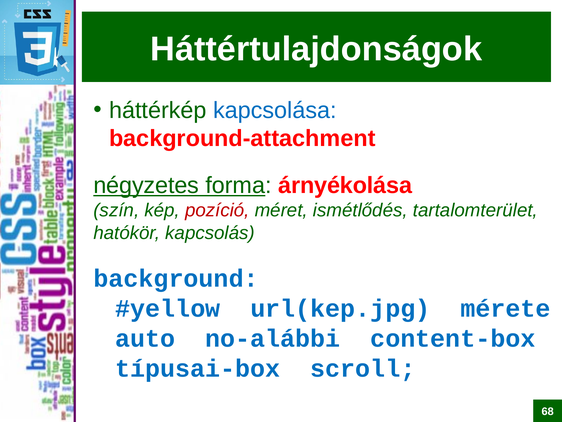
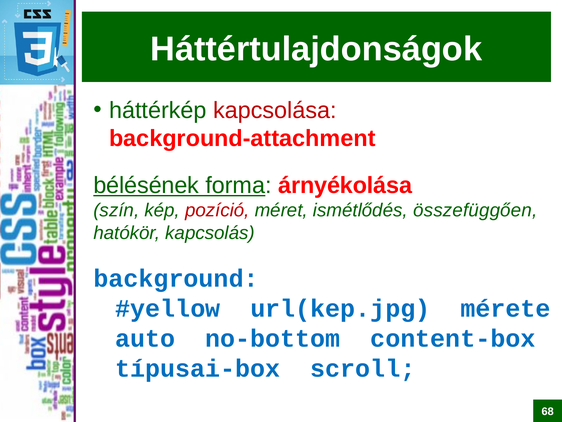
kapcsolása colour: blue -> red (275, 110)
négyzetes: négyzetes -> bélésének (146, 185)
tartalomterület: tartalomterület -> összefüggően (475, 210)
no-alábbi: no-alábbi -> no-bottom (273, 338)
